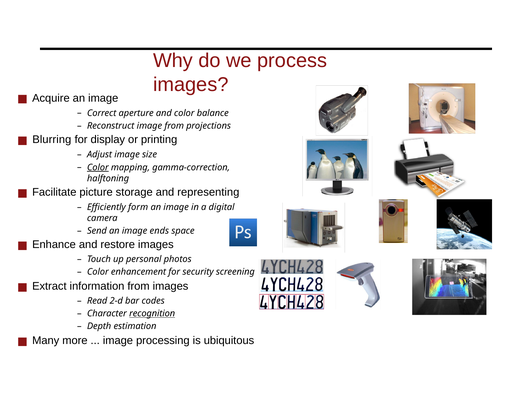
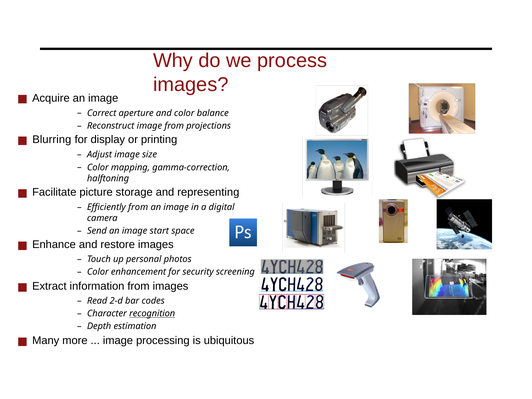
Color underline: present -> none (98, 167)
Efficiently form: form -> from (138, 207)
ends: ends -> start (159, 231)
